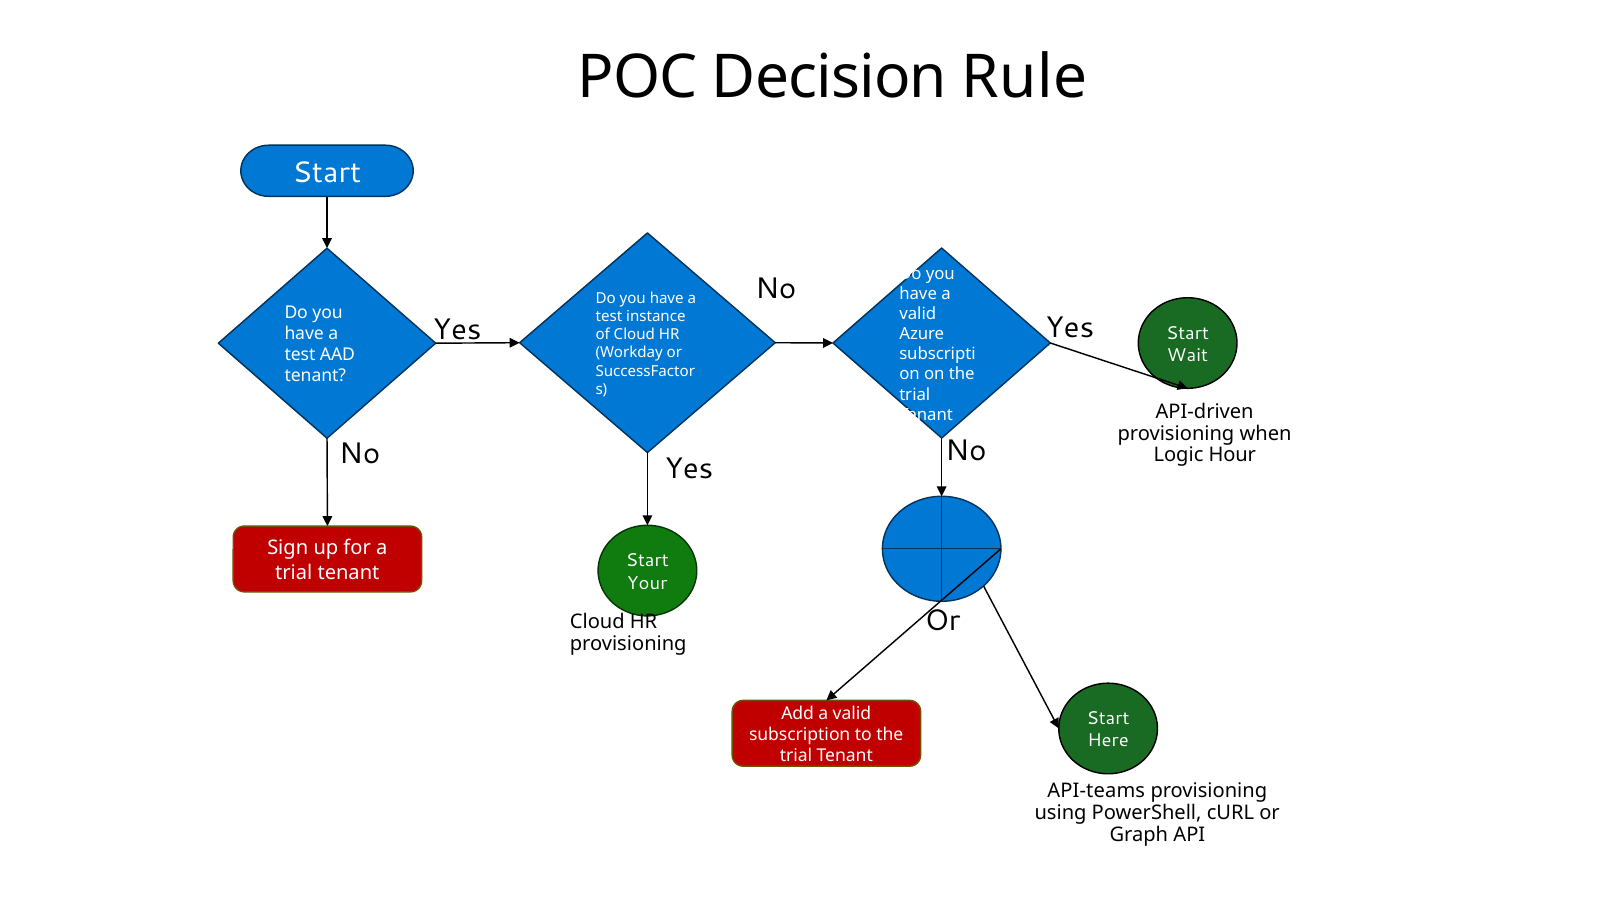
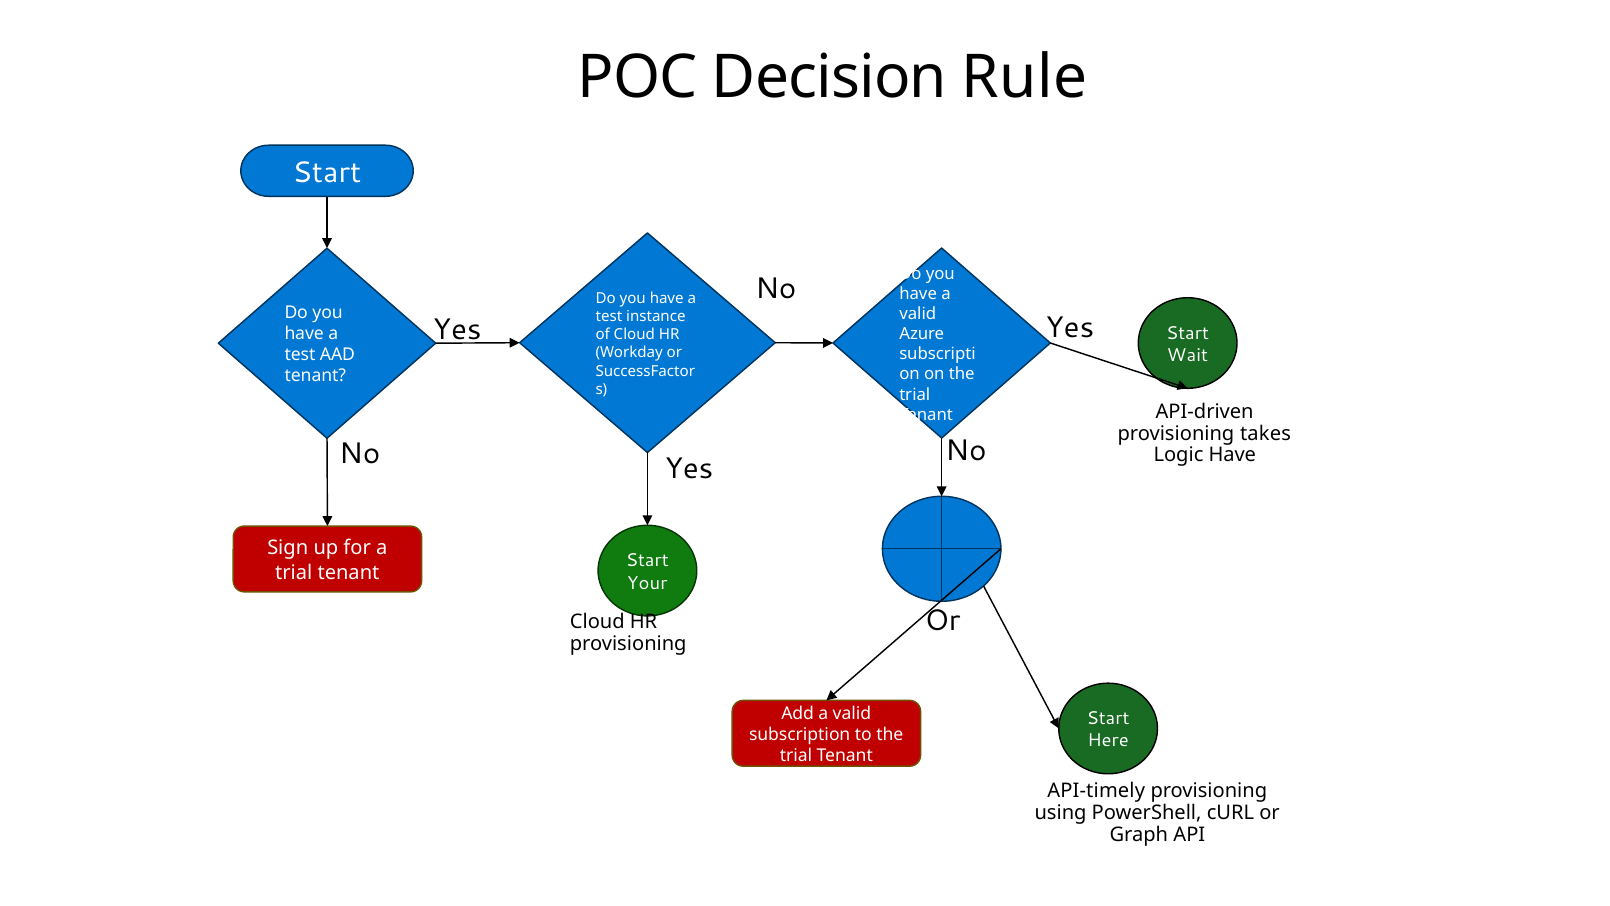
when: when -> takes (1266, 433)
Logic Hour: Hour -> Have (1232, 455)
API-teams: API-teams -> API-timely (1096, 791)
